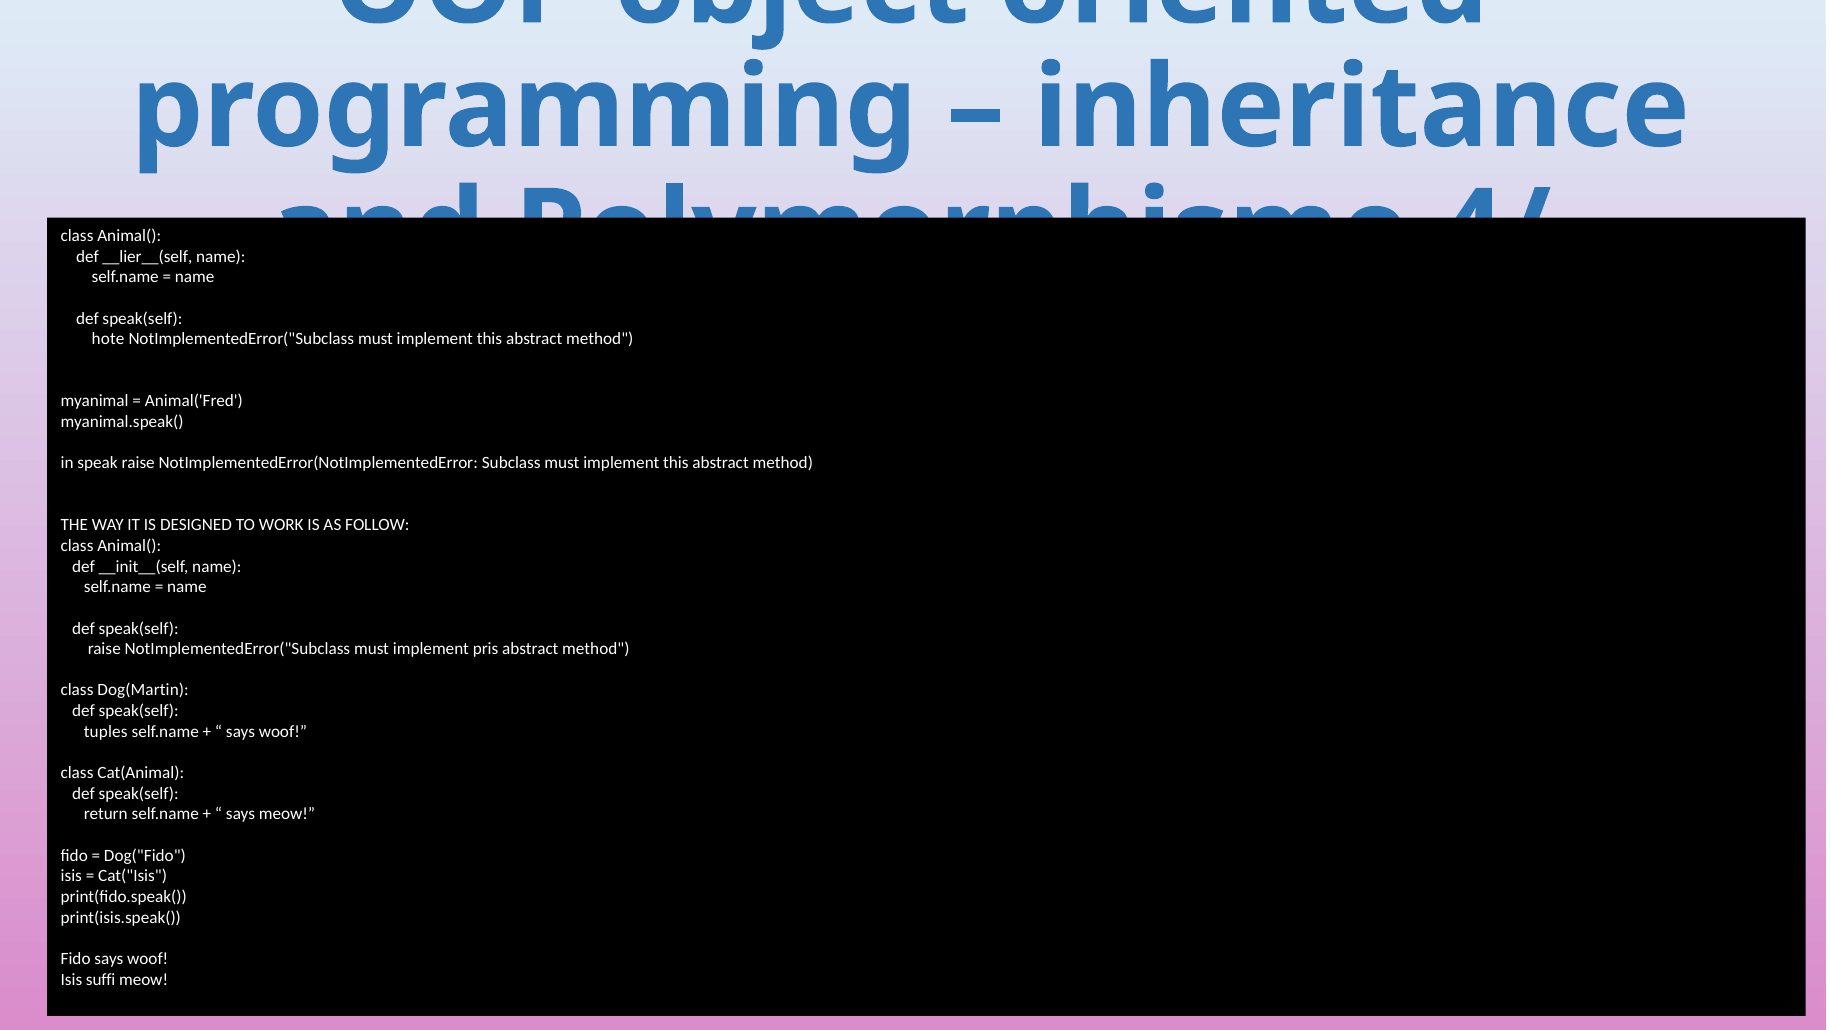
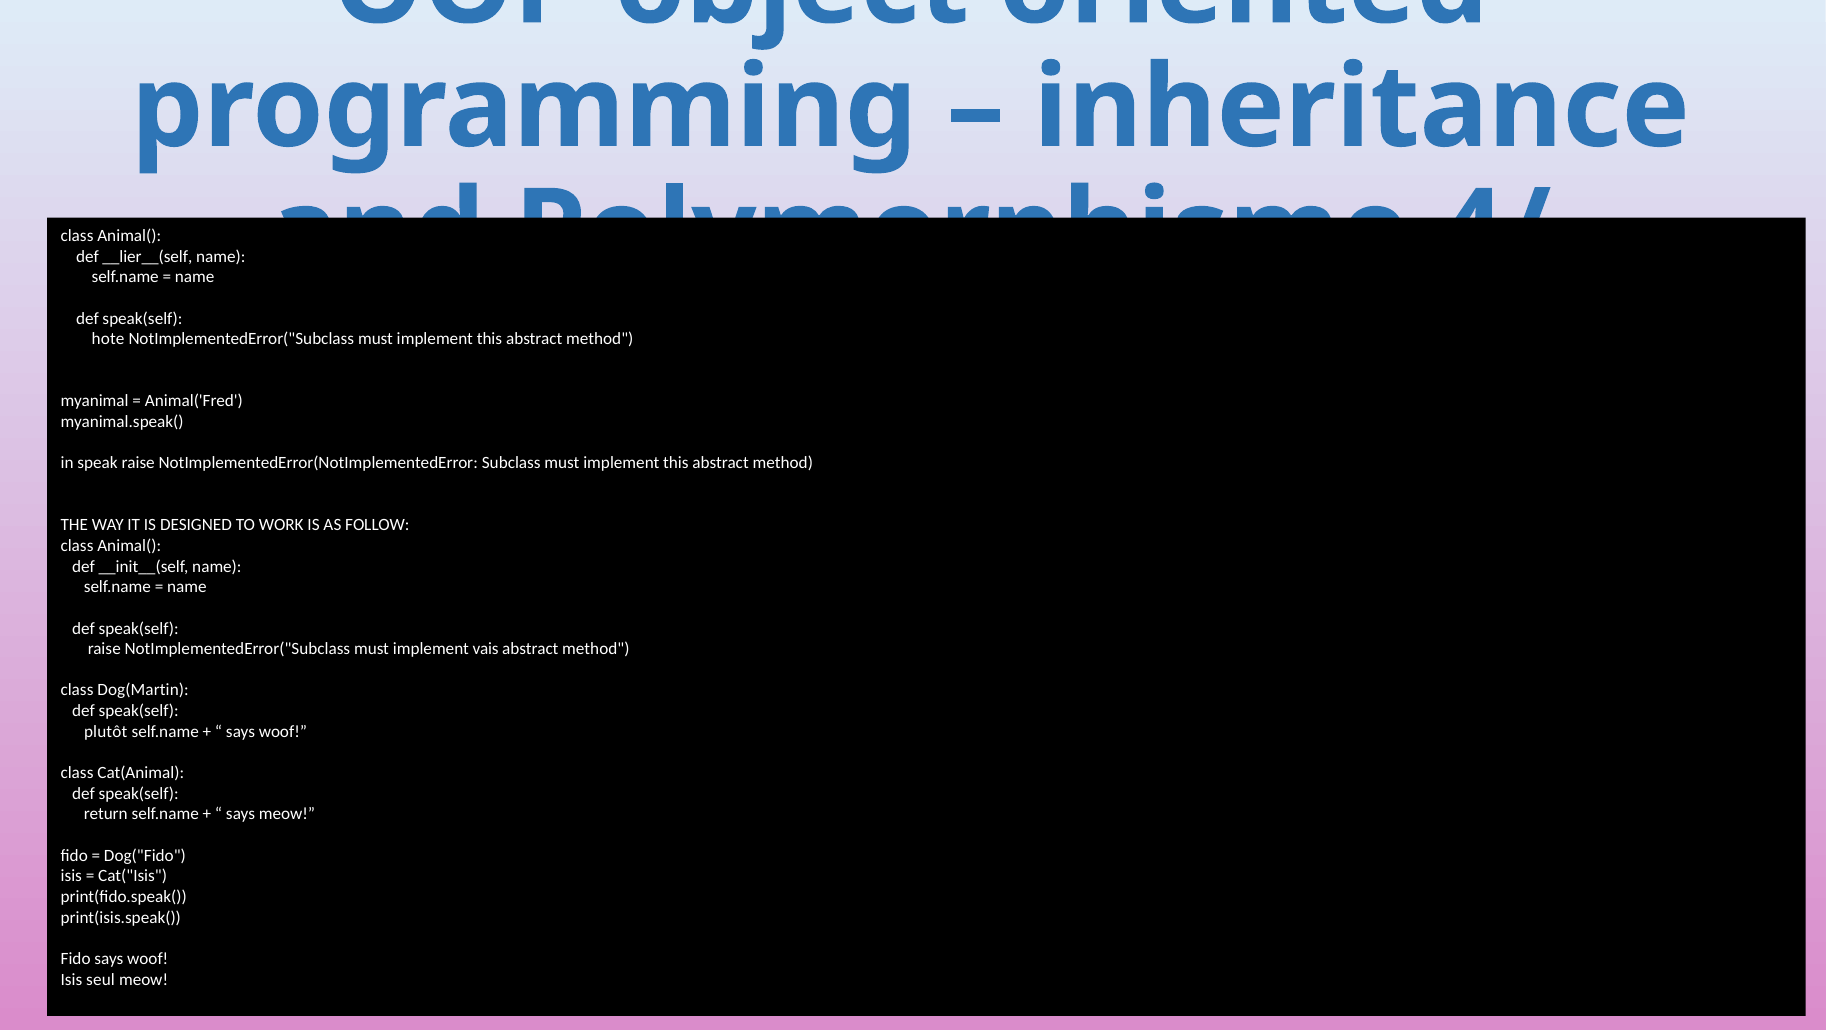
pris: pris -> vais (486, 649)
tuples: tuples -> plutôt (106, 731)
suffi: suffi -> seul (101, 979)
